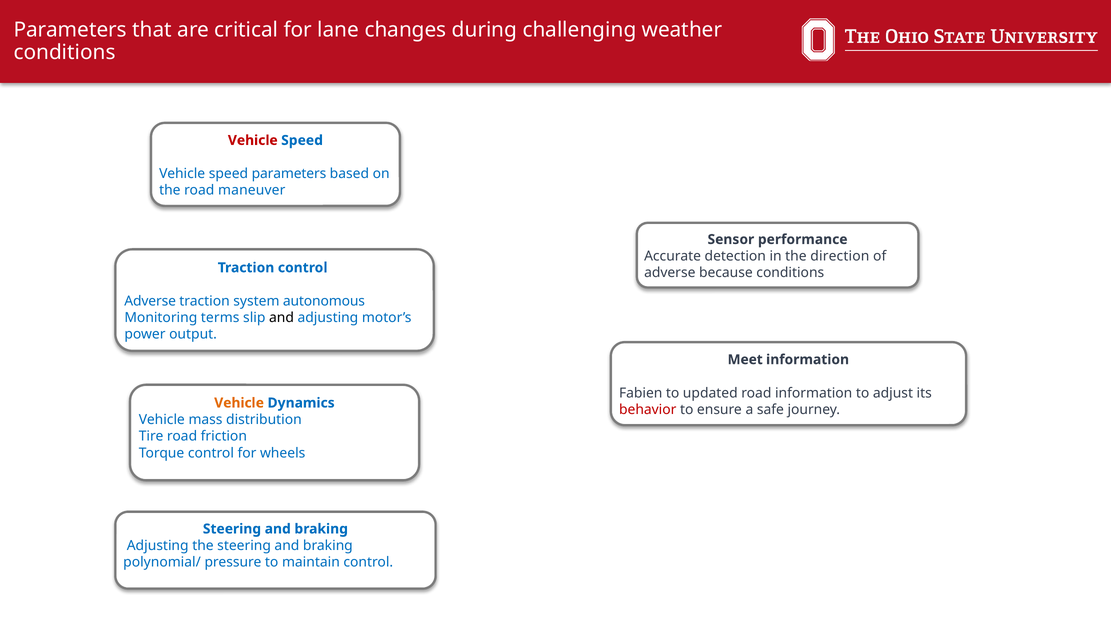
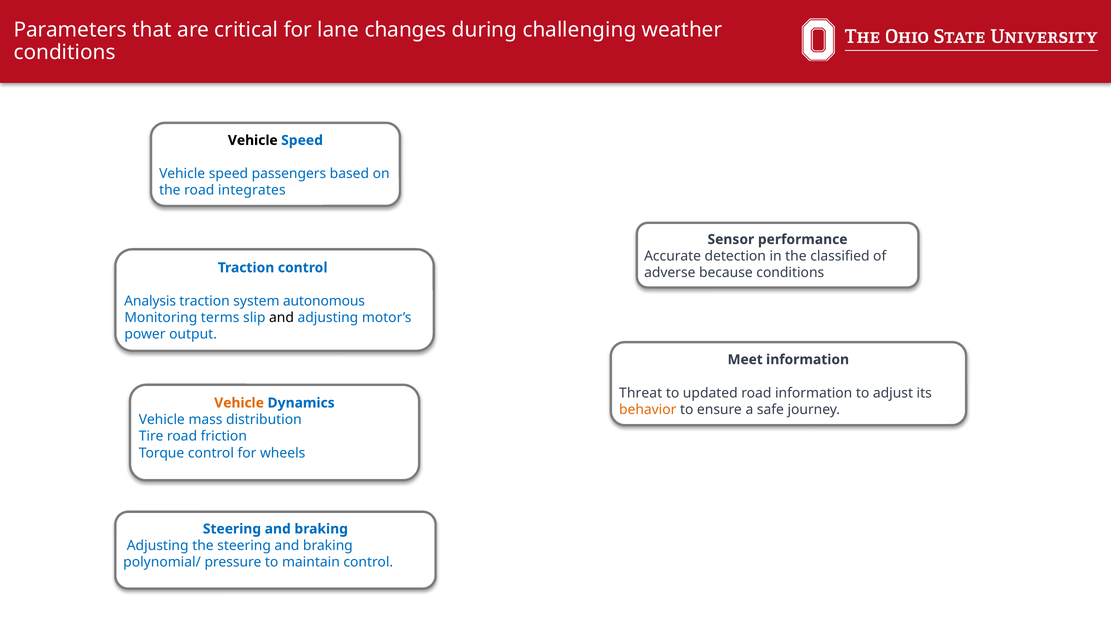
Vehicle colour: red -> black (253, 140)
speed parameters: parameters -> passengers (289, 174)
maneuver: maneuver -> integrates (252, 190)
direction: direction -> classified (840, 256)
Adverse: Adverse -> Analysis (150, 301)
Fabien: Fabien -> Threat (641, 393)
behavior colour: red -> orange (648, 410)
